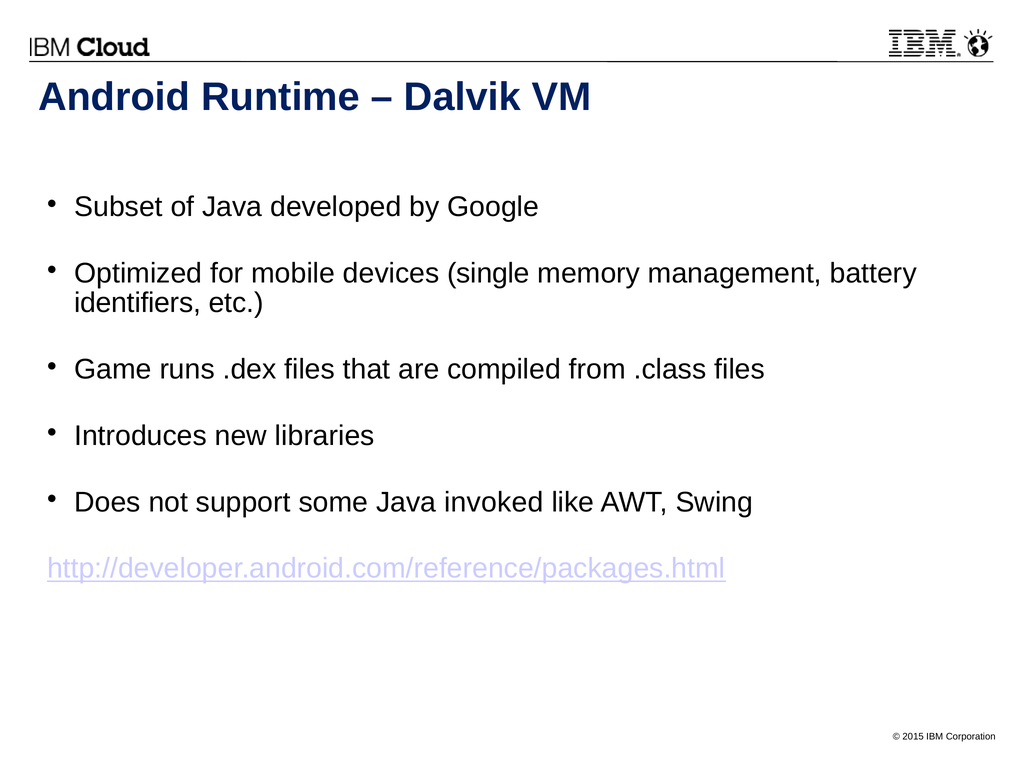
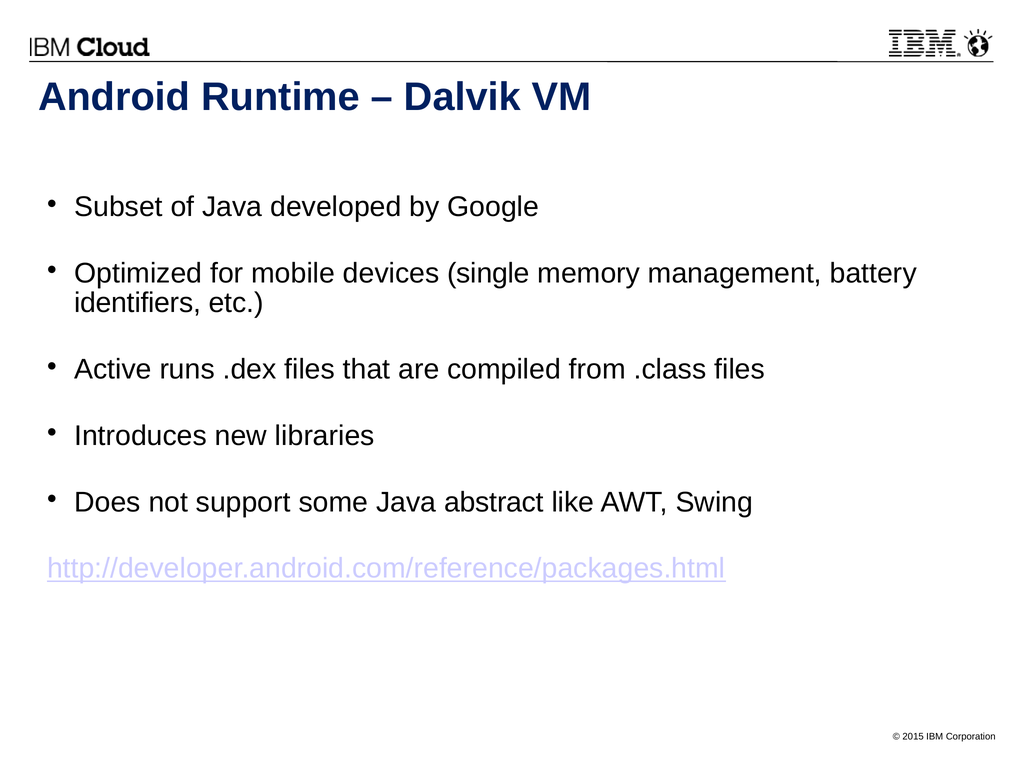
Game: Game -> Active (113, 369)
invoked: invoked -> abstract (494, 502)
